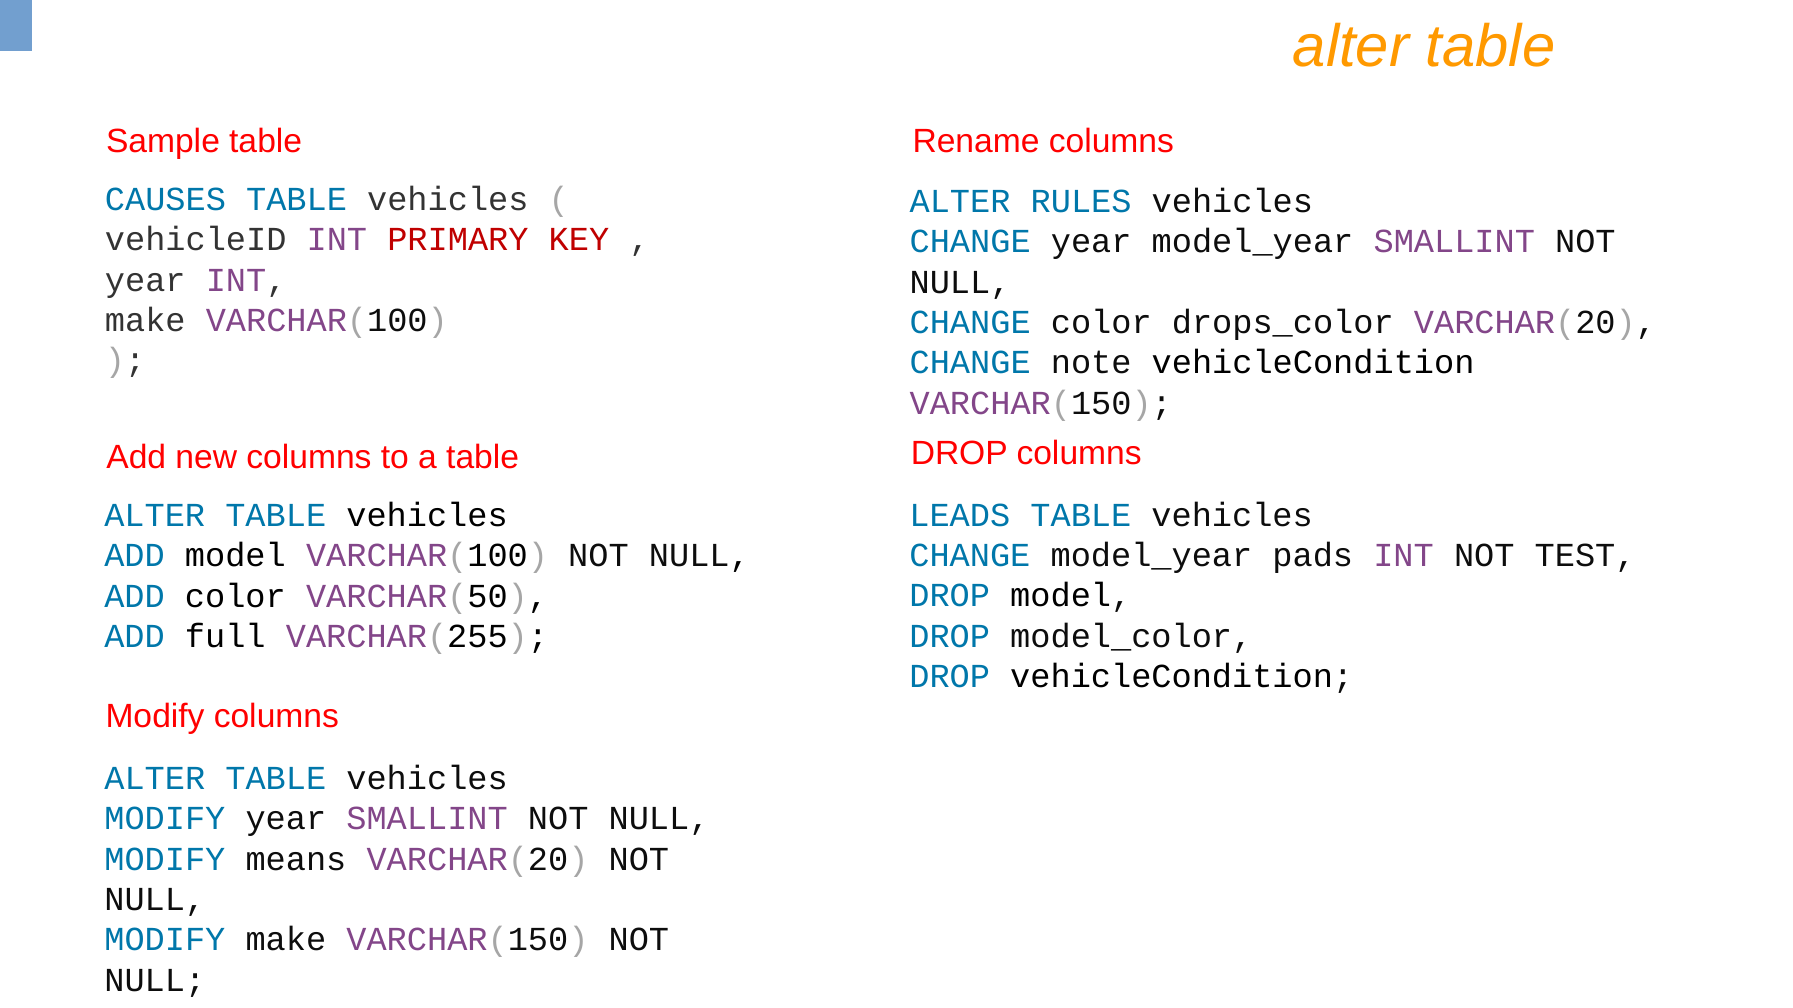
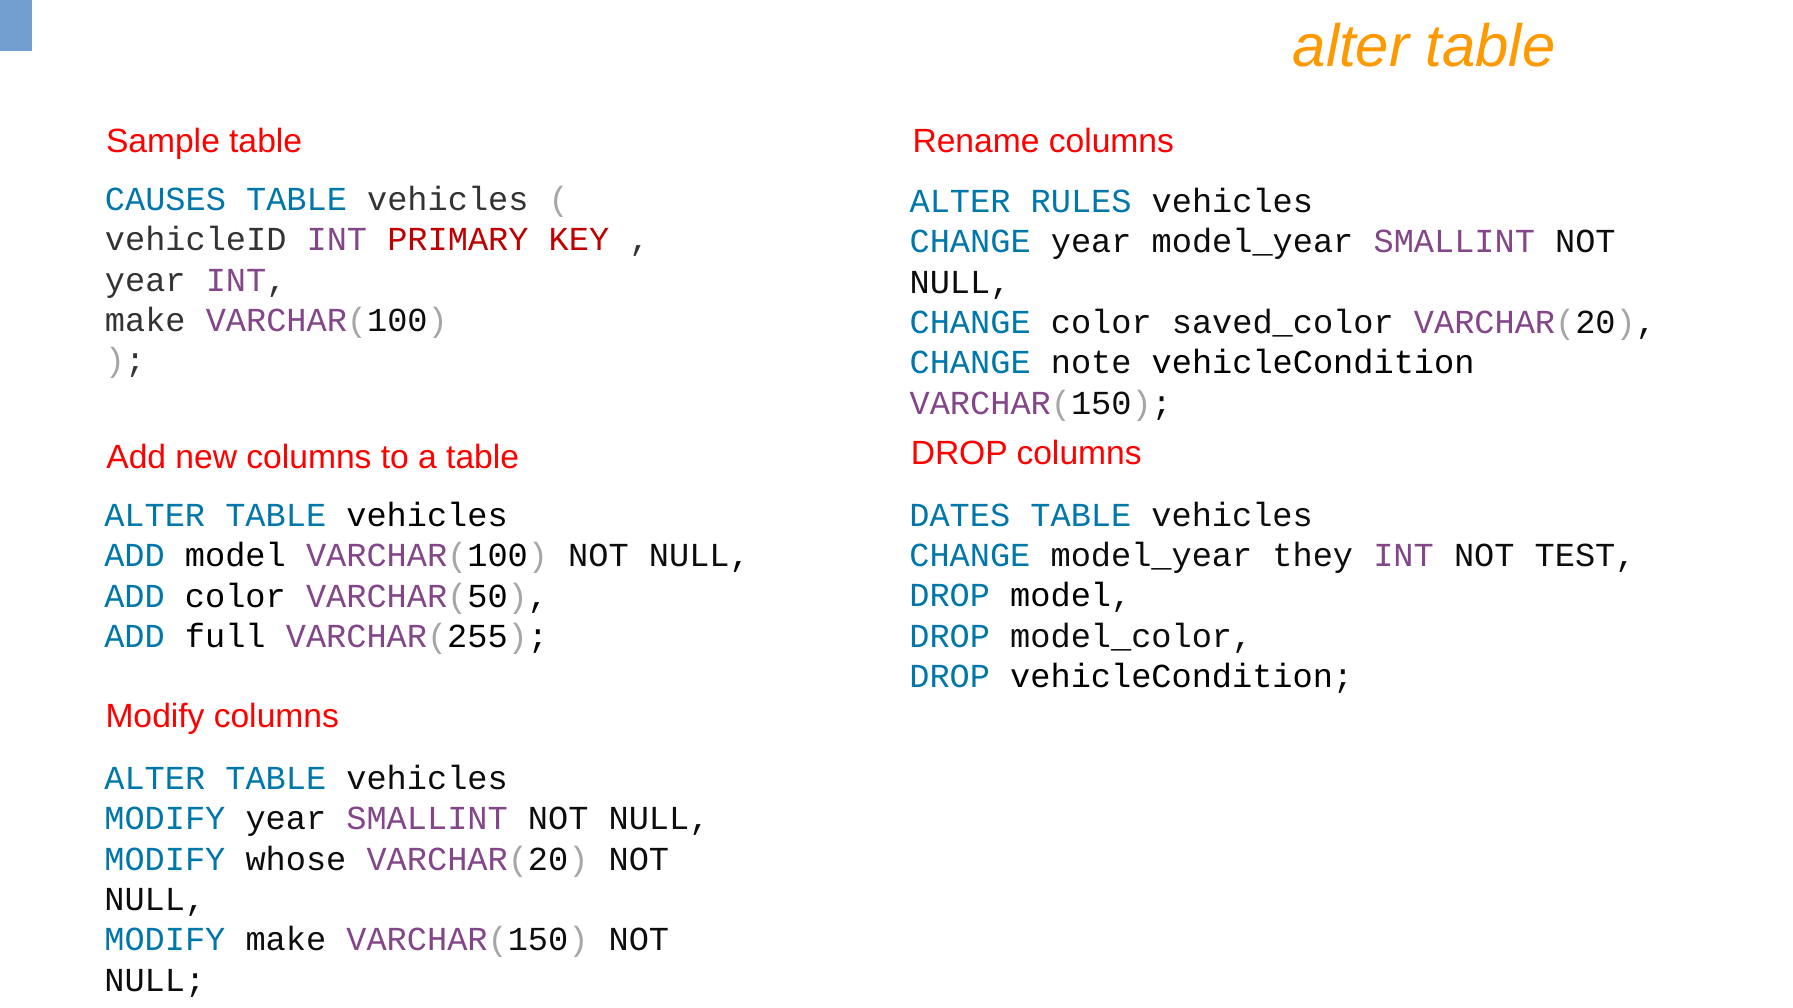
drops_color: drops_color -> saved_color (1283, 323)
LEADS: LEADS -> DATES (960, 516)
pads: pads -> they (1313, 556)
means: means -> whose (296, 860)
